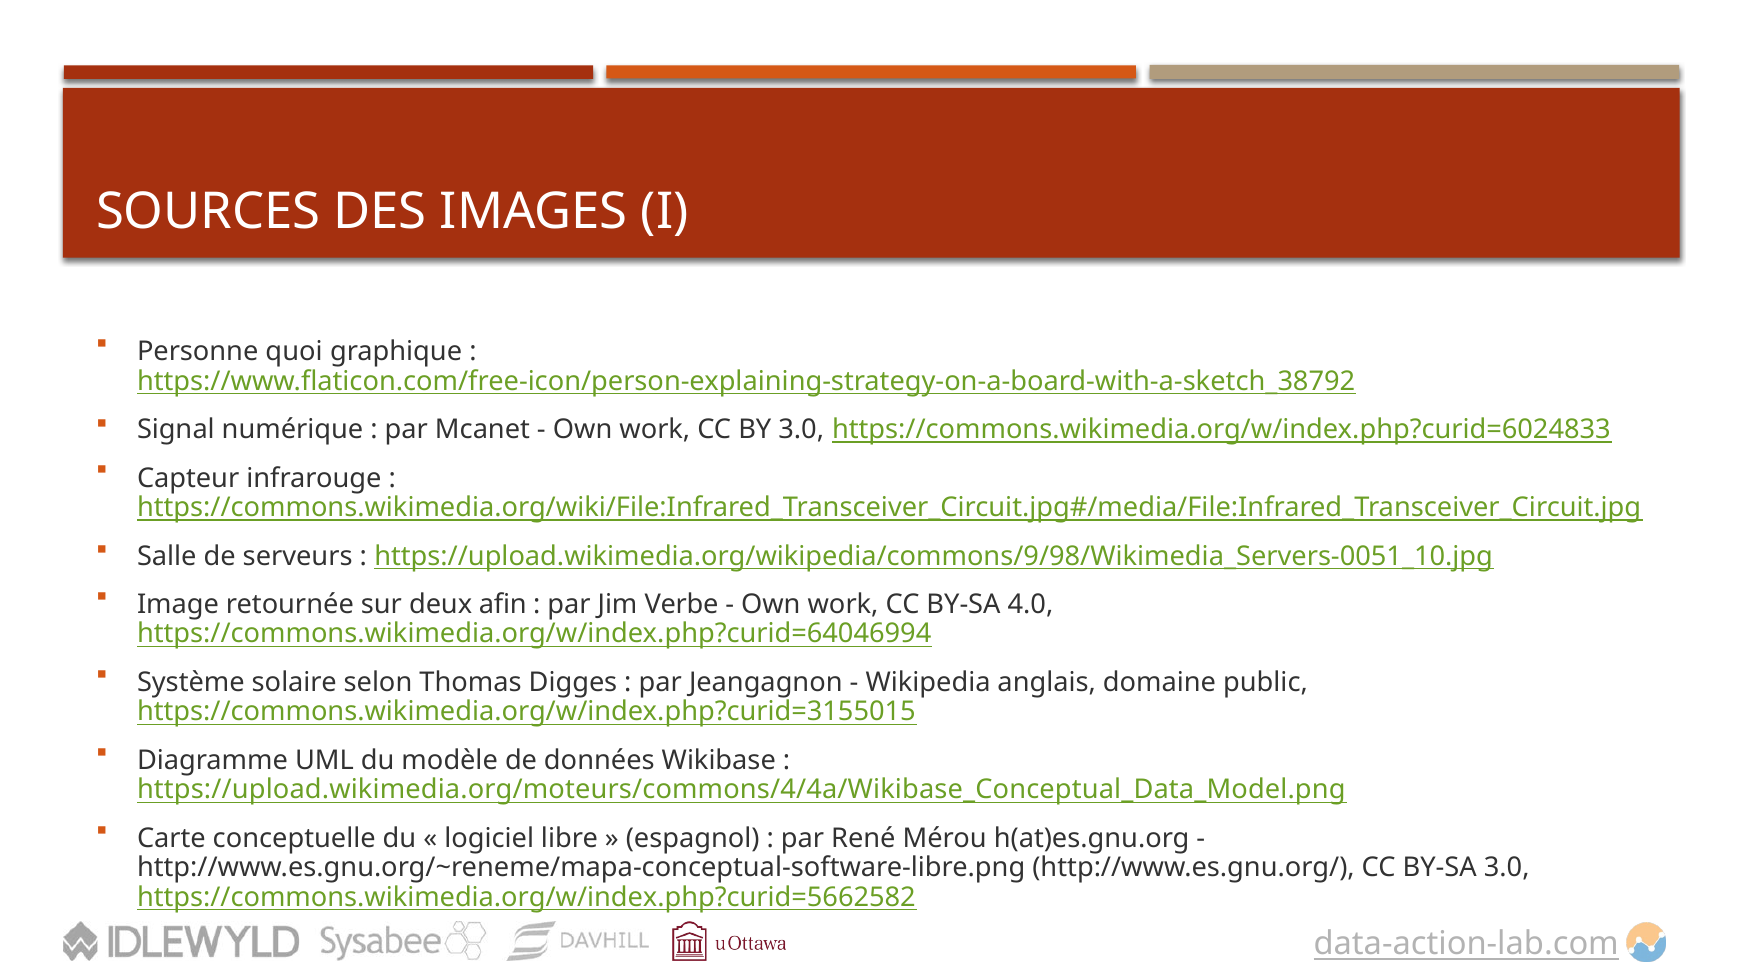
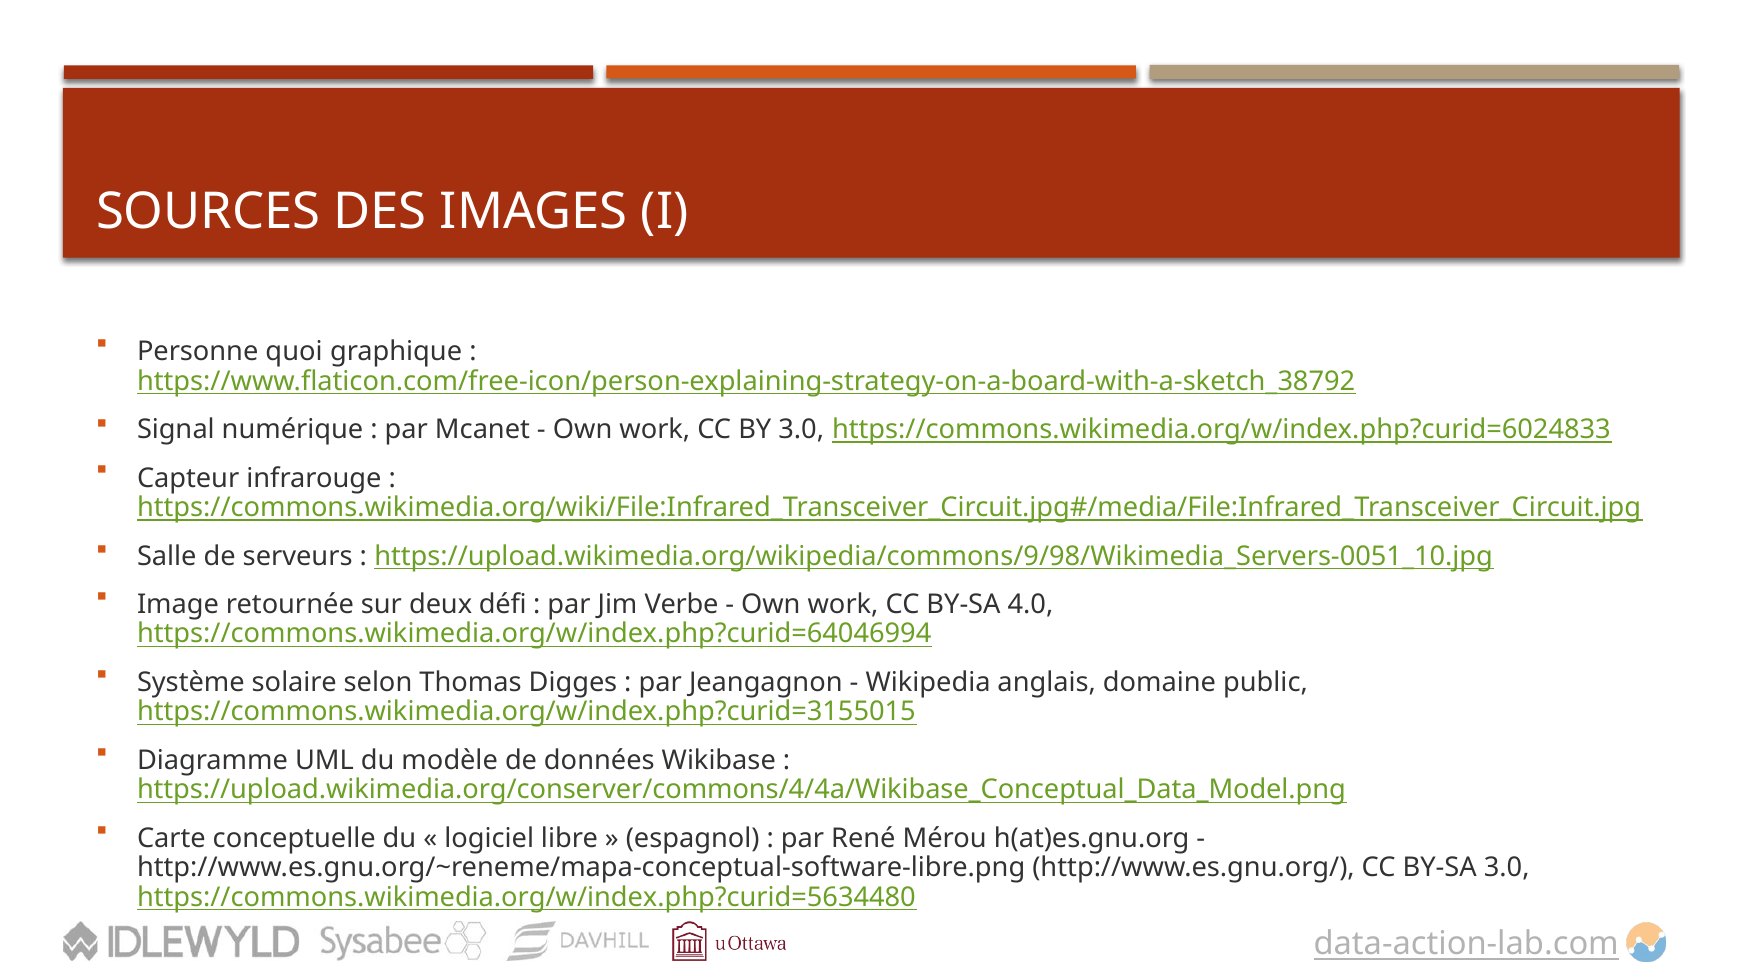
afin: afin -> défi (503, 605)
https://upload.wikimedia.org/moteurs/commons/4/4a/Wikibase_Conceptual_Data_Model.png: https://upload.wikimedia.org/moteurs/commons/4/4a/Wikibase_Conceptual_Data_Model.png -> https://upload.wikimedia.org/conserver/commons/4/4a/Wikibase_Conceptual_Data_Model.png (741, 790)
https://commons.wikimedia.org/w/index.php?curid=5662582: https://commons.wikimedia.org/w/index.php?curid=5662582 -> https://commons.wikimedia.org/w/index.php?curid=5634480 (526, 898)
